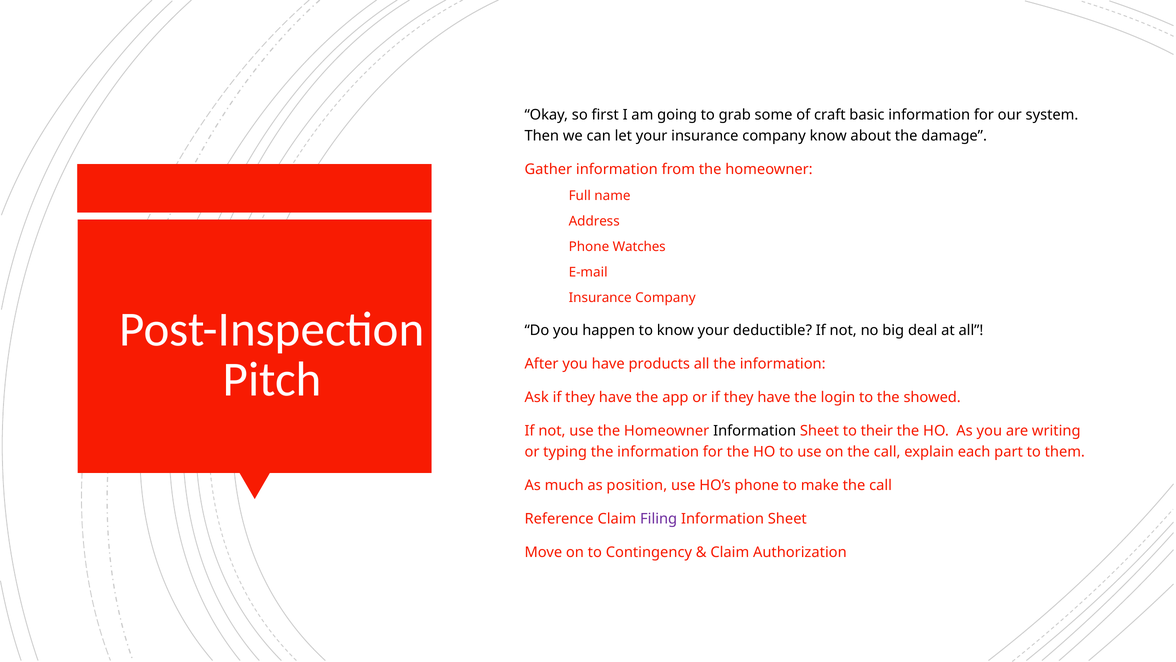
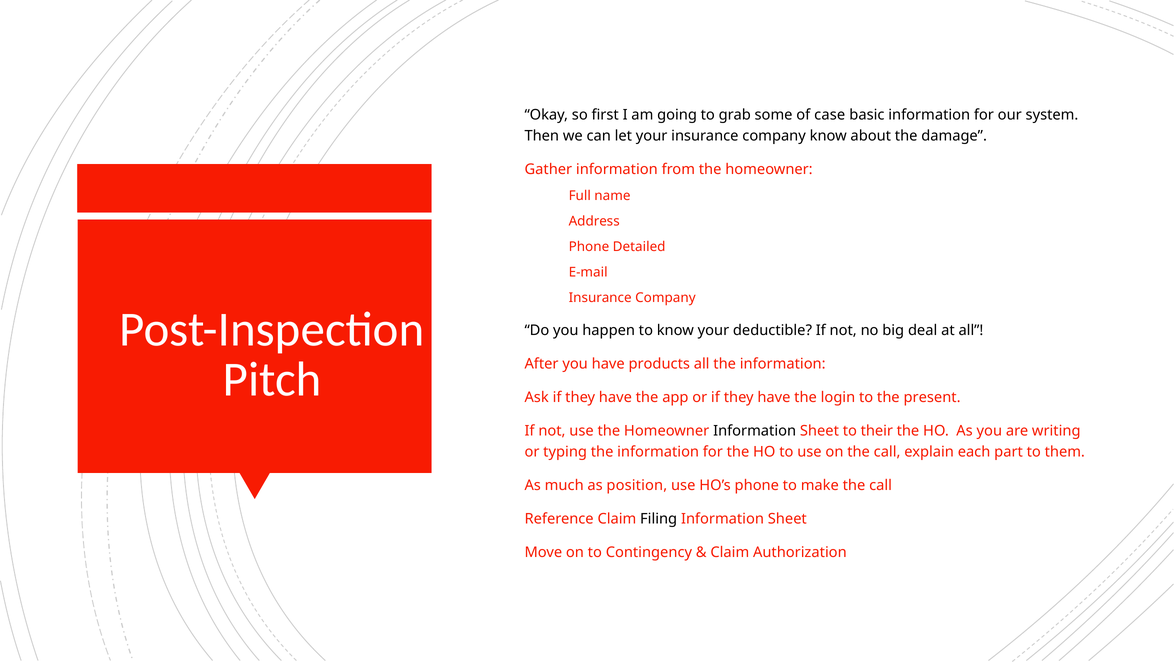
craft: craft -> case (830, 115)
Watches: Watches -> Detailed (639, 247)
showed: showed -> present (932, 397)
Filing colour: purple -> black (659, 519)
